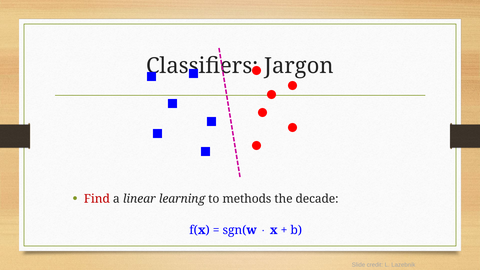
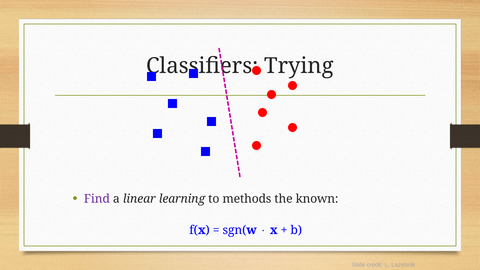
Jargon: Jargon -> Trying (299, 66)
Find colour: red -> purple (97, 199)
decade: decade -> known (317, 199)
